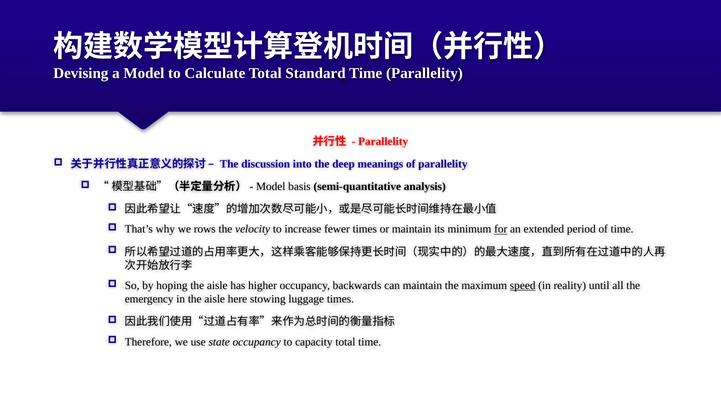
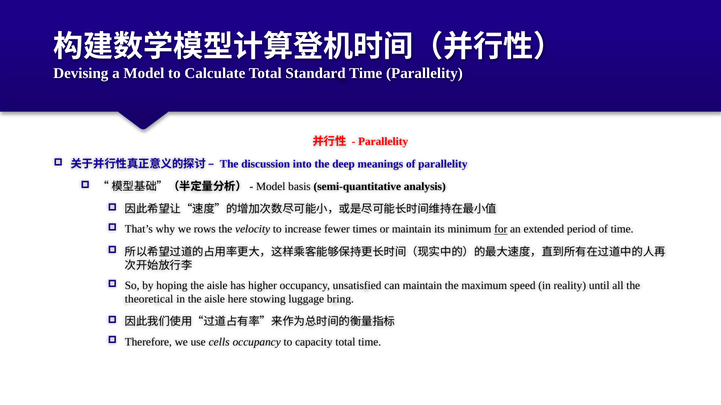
backwards: backwards -> unsatisfied (357, 286)
speed underline: present -> none (523, 286)
emergency: emergency -> theoretical (149, 299)
luggage times: times -> bring (340, 299)
state: state -> cells (219, 342)
